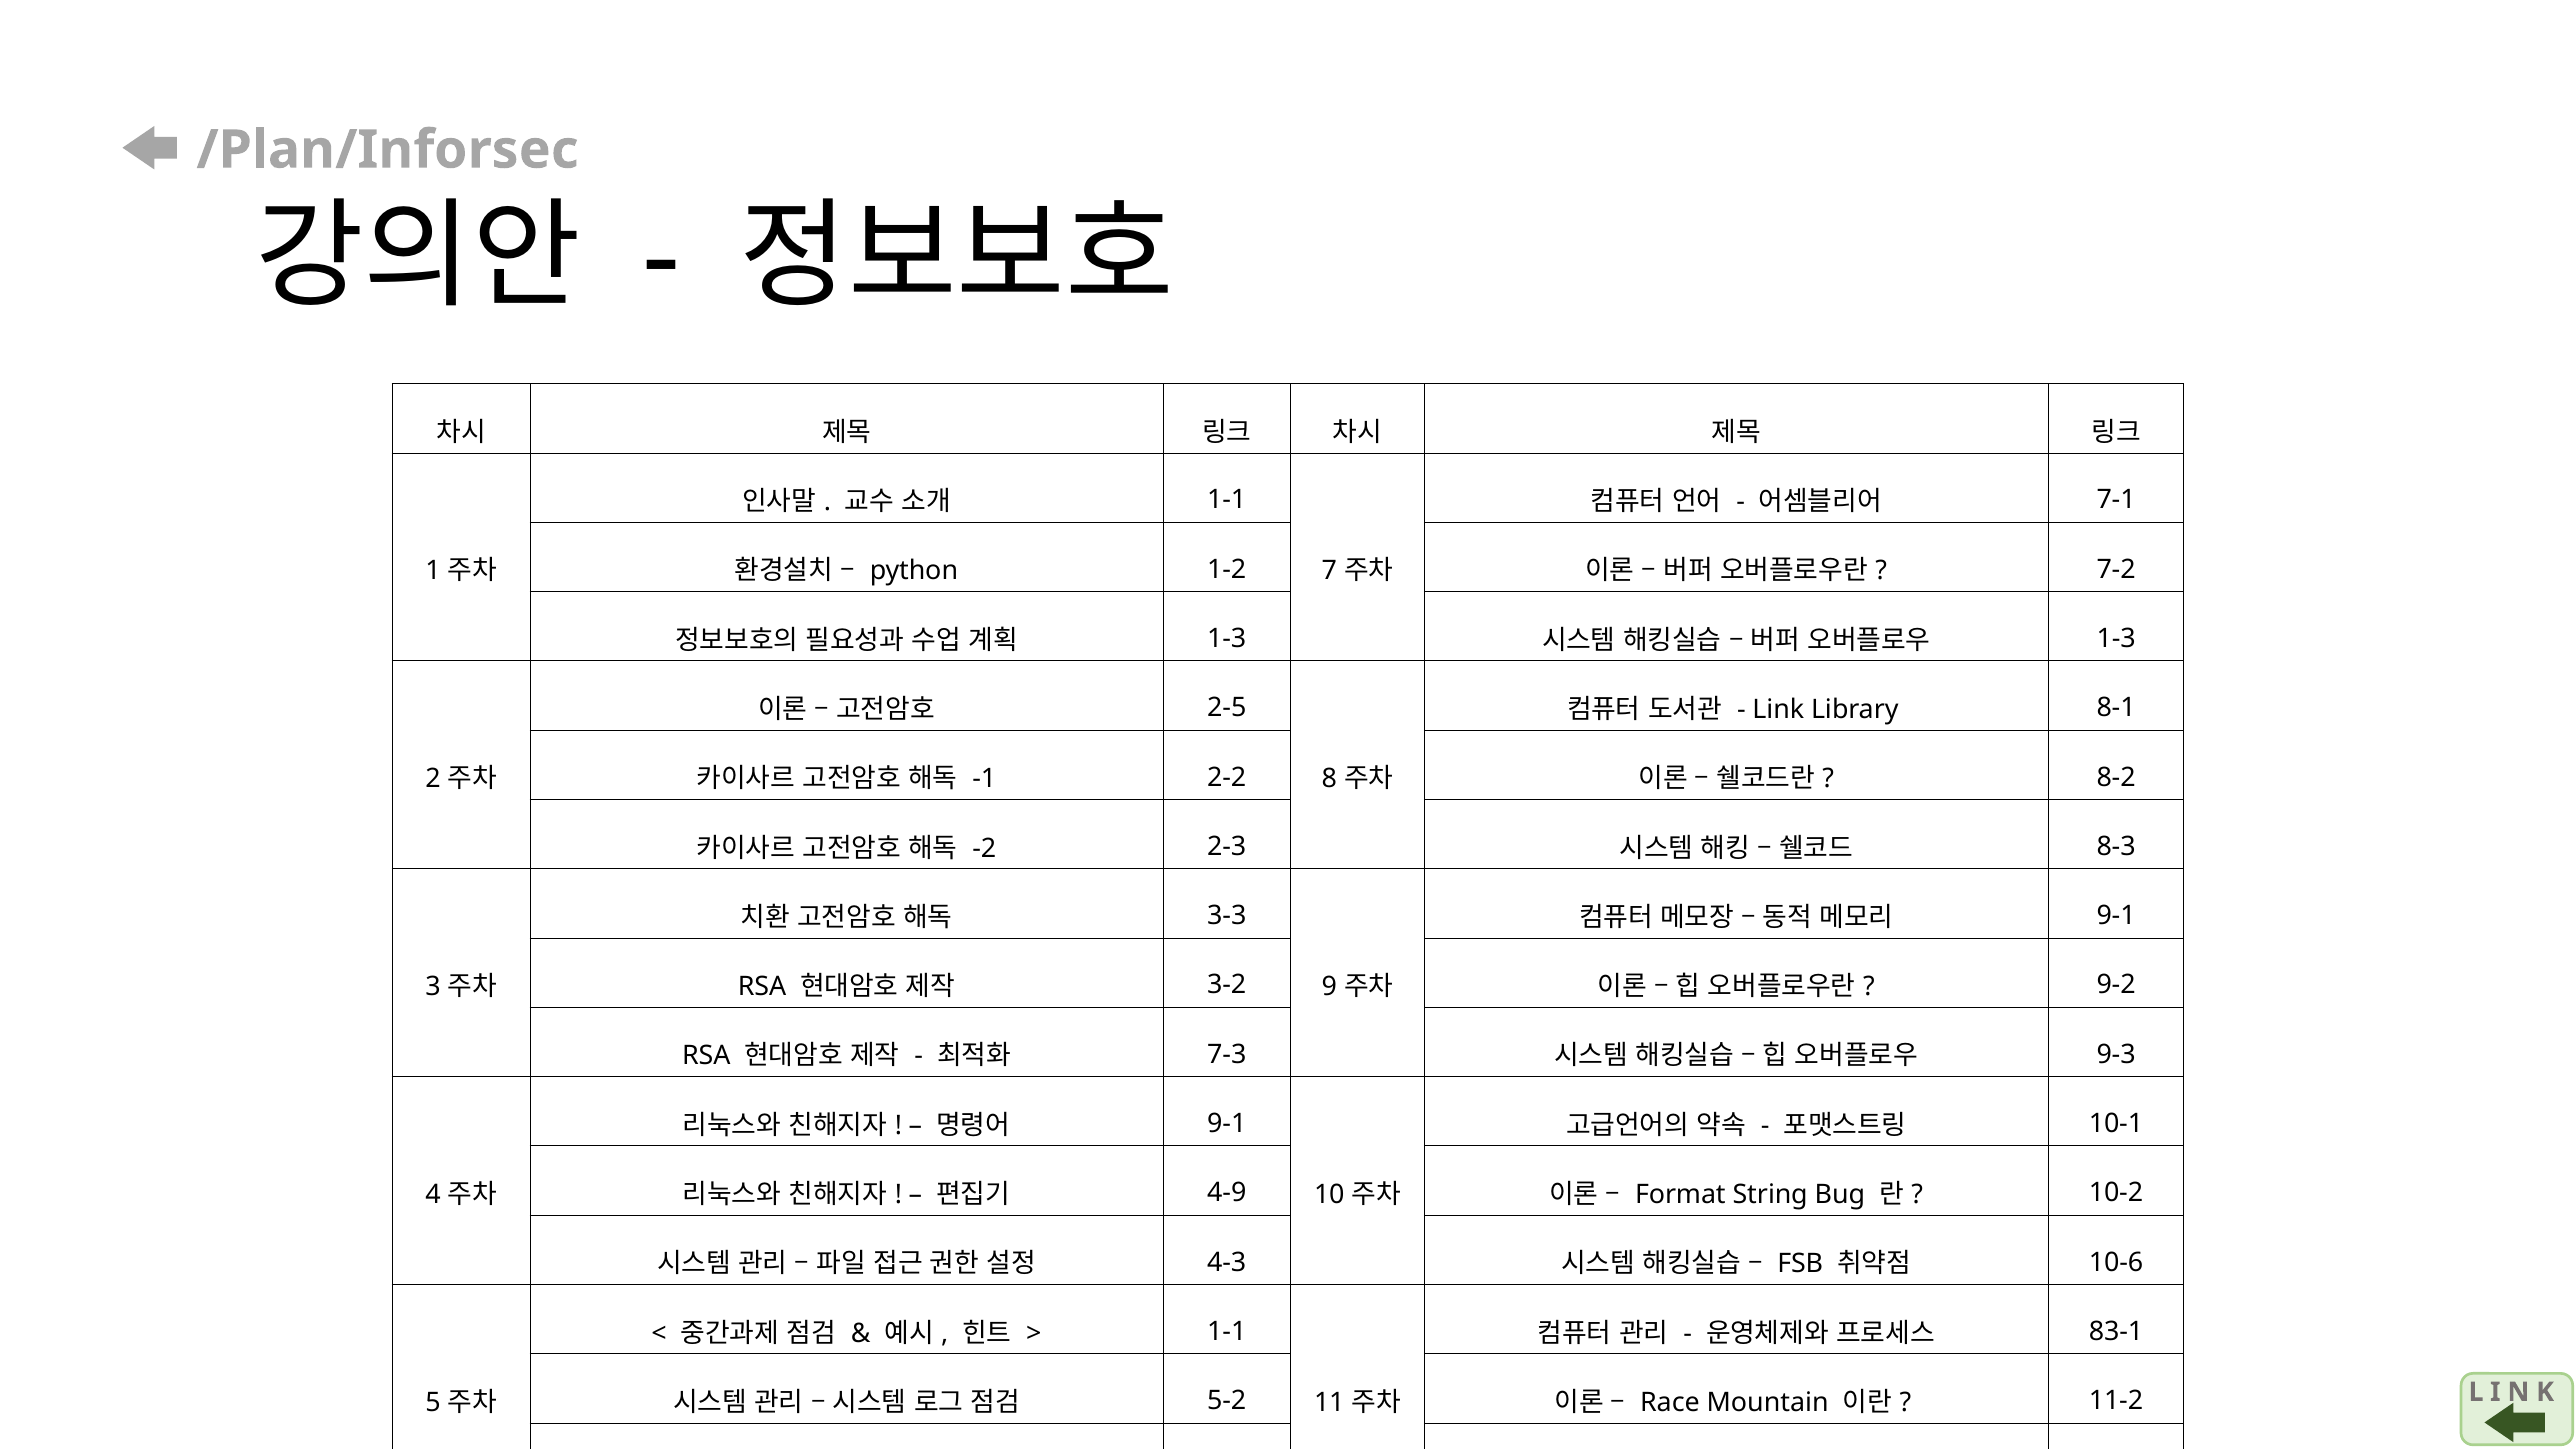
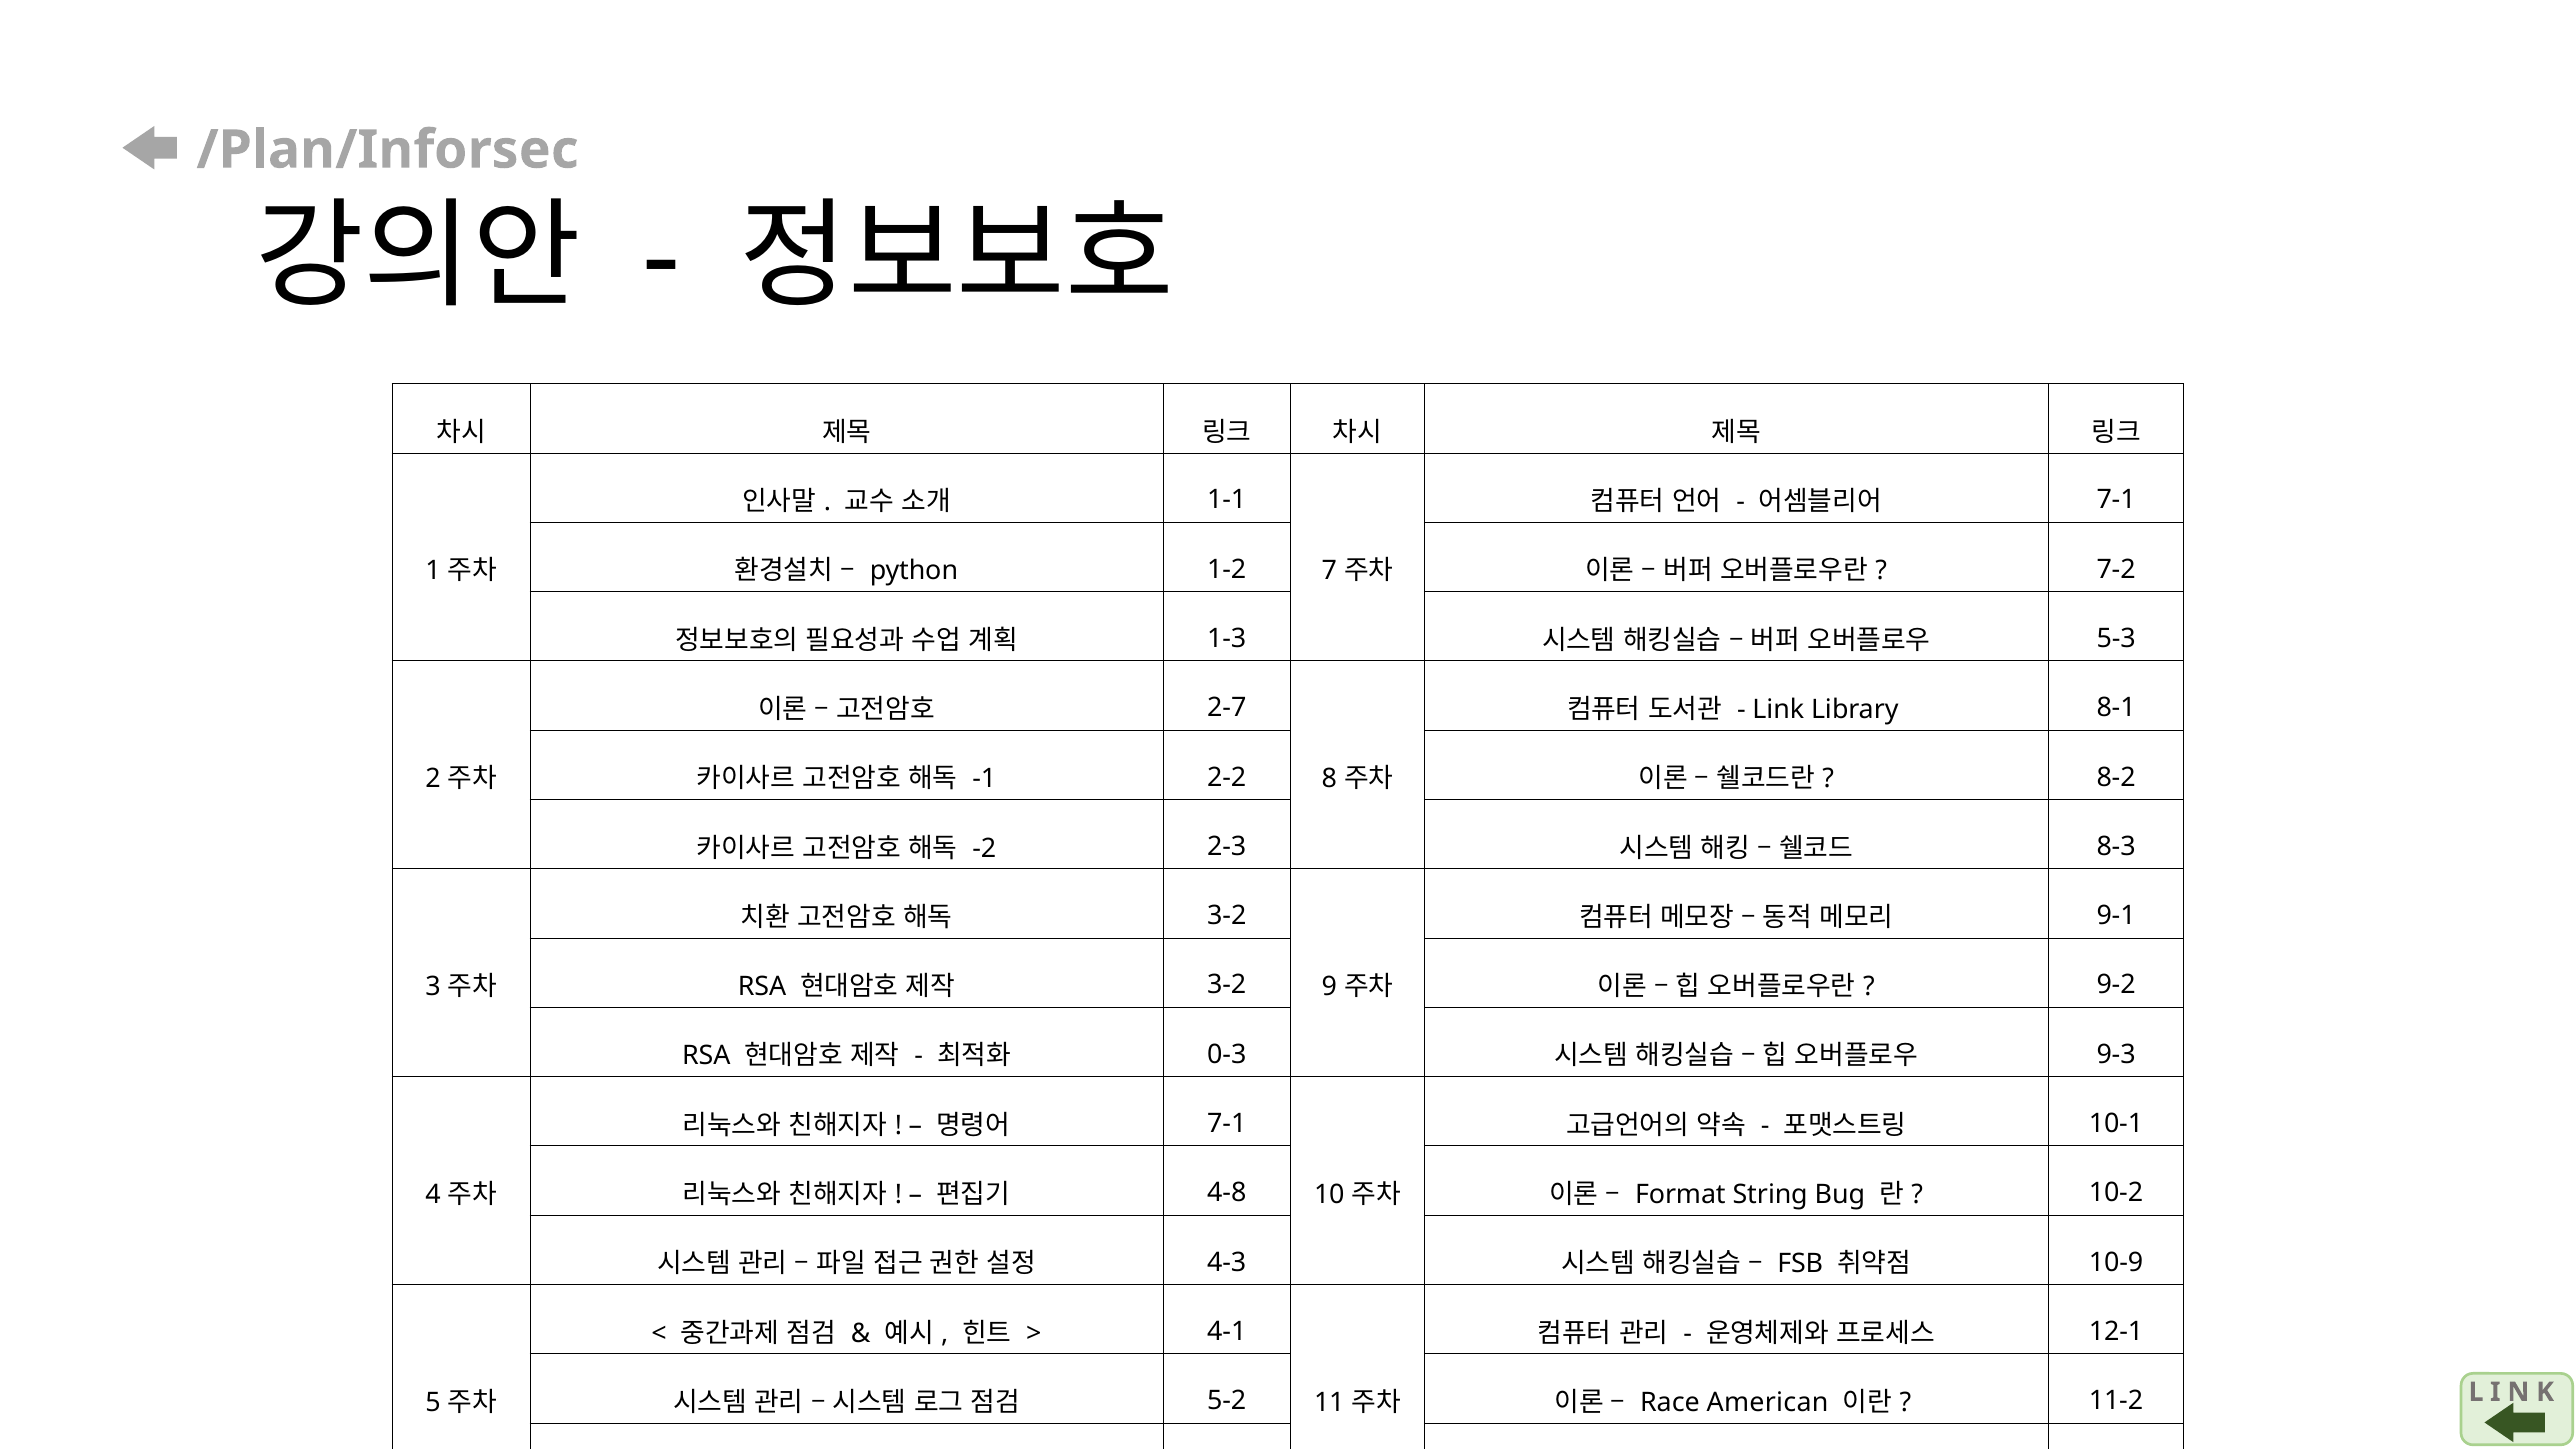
1-3: 1-3 -> 5-3 (2116, 639)
2-5: 2-5 -> 2-7 (1227, 708)
3-3: 3-3 -> 3-2 (1227, 916)
7-3: 7-3 -> 0-3 (1227, 1054)
9-1: 9-1 -> 7-1 (1227, 1124)
4-9: 4-9 -> 4-8 (1227, 1193)
10-6: 10-6 -> 10-9 (2116, 1262)
83-1: 83-1 -> 12-1 (2116, 1332)
1-1: 1-1 -> 4-1 (1227, 1332)
Mountain: Mountain -> American (1768, 1403)
